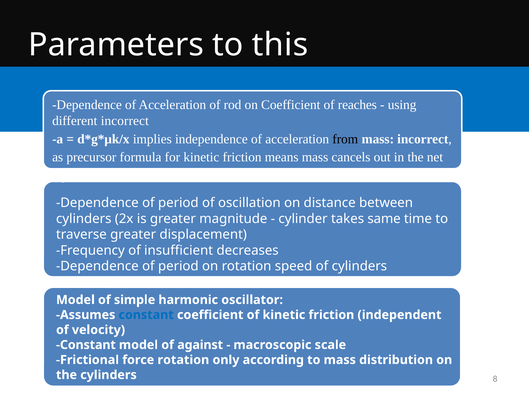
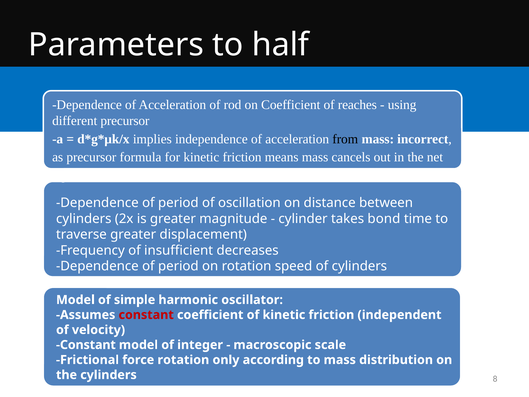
this: this -> half (280, 45)
different incorrect: incorrect -> precursor (125, 121)
same: same -> bond (384, 219)
constant colour: blue -> red (146, 315)
against: against -> integer (200, 345)
